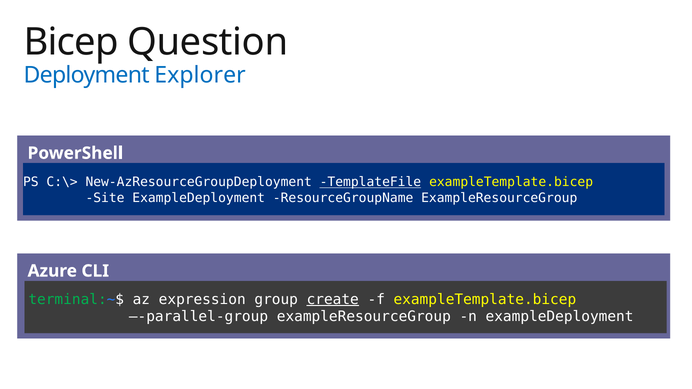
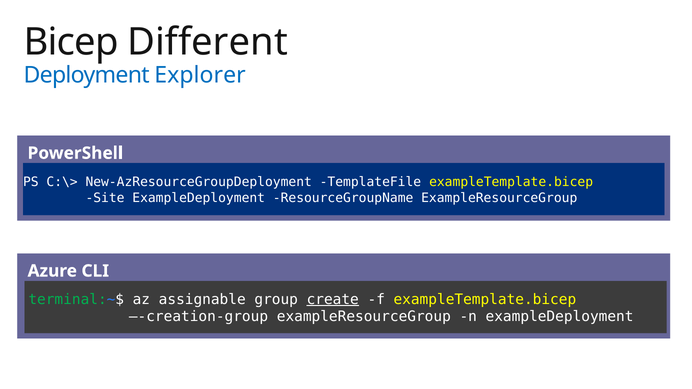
Question: Question -> Different (207, 42)
TemplateFile underline: present -> none (370, 182)
expression: expression -> assignable (202, 300)
–-parallel-group: –-parallel-group -> –-creation-group (198, 317)
